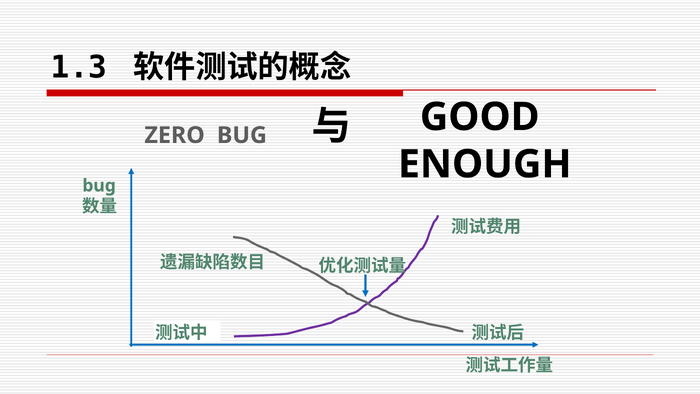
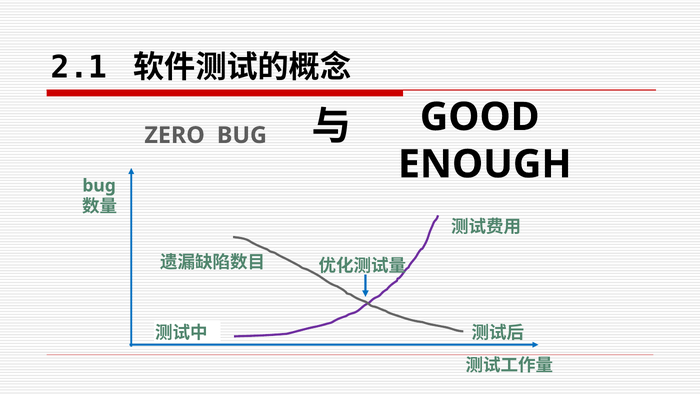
1.3: 1.3 -> 2.1 (79, 67)
